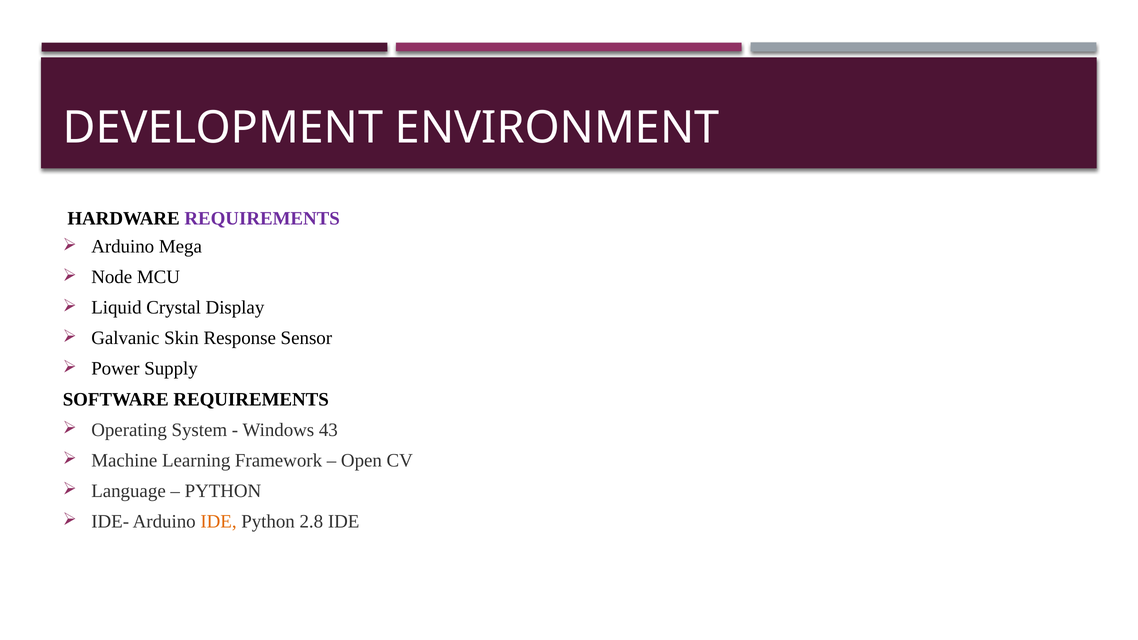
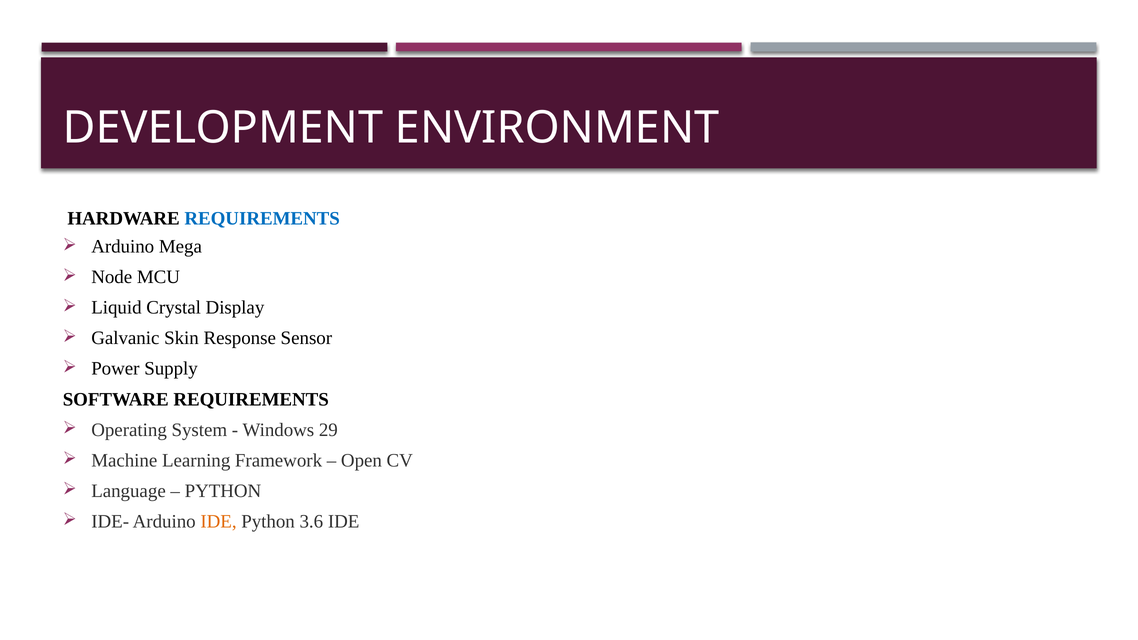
REQUIREMENTS colour: purple -> blue (262, 218)
43: 43 -> 29 (328, 430)
2.8: 2.8 -> 3.6 (311, 522)
